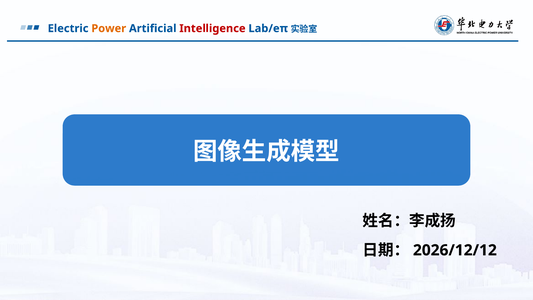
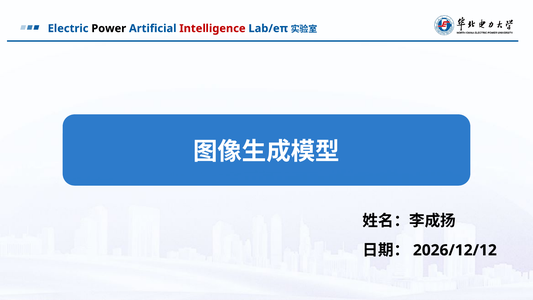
Power colour: orange -> black (109, 28)
